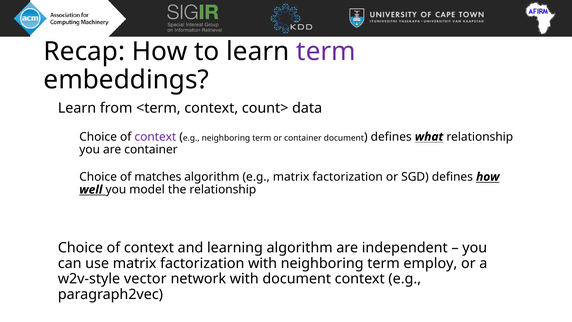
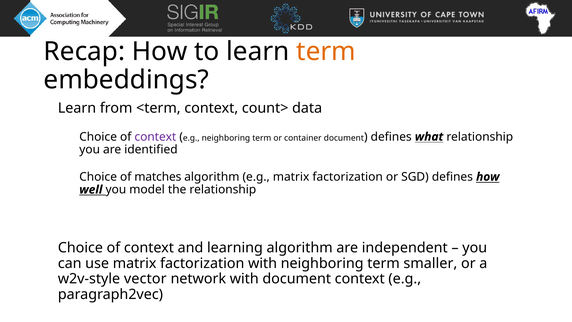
term colour: purple -> orange (326, 51)
are container: container -> identified (151, 150)
employ: employ -> smaller (430, 263)
